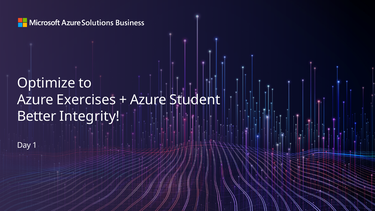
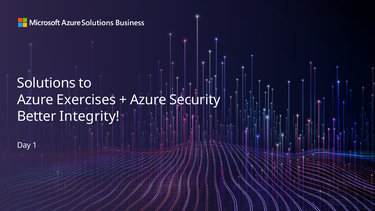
Optimize: Optimize -> Solutions (46, 83)
Student: Student -> Security (195, 100)
